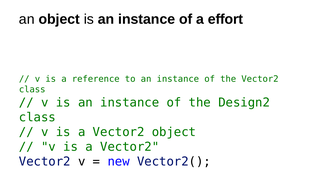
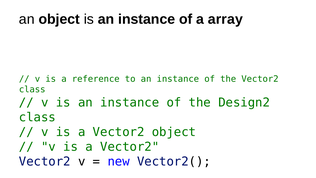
effort: effort -> array (225, 19)
